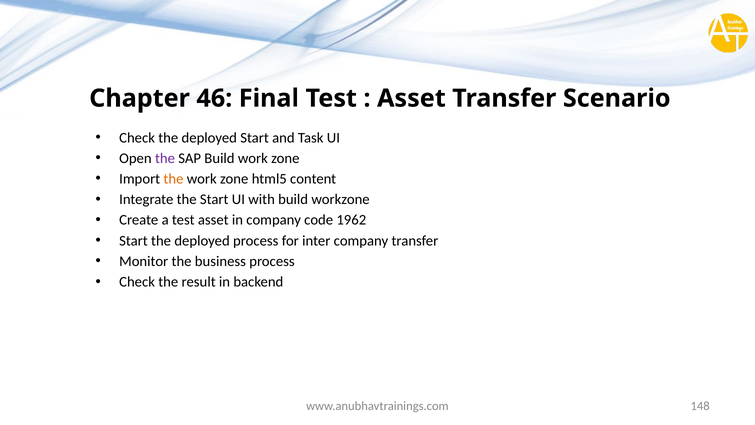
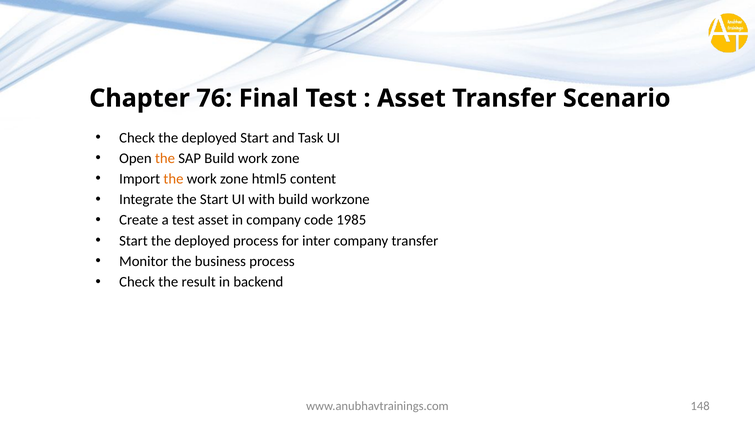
46: 46 -> 76 (214, 98)
the colour: purple -> orange (165, 158)
1962: 1962 -> 1985 (351, 220)
